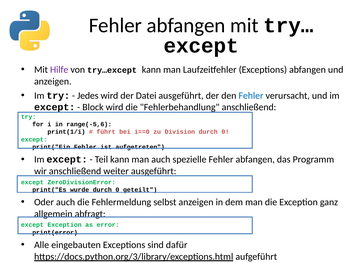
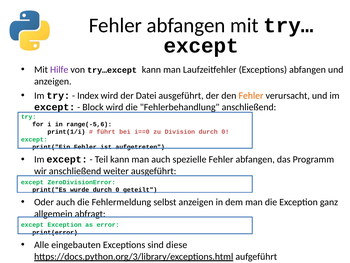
Jedes: Jedes -> Index (88, 95)
Fehler colour: blue -> orange (251, 95)
dafür: dafür -> diese (177, 244)
